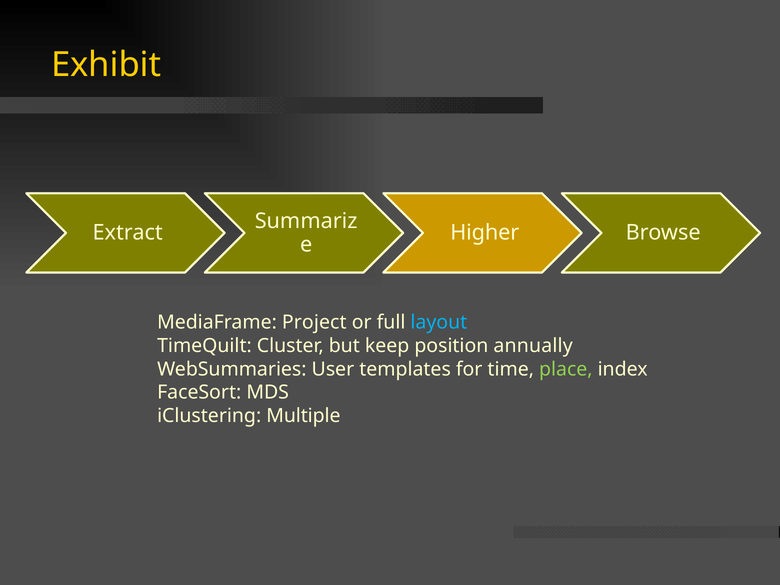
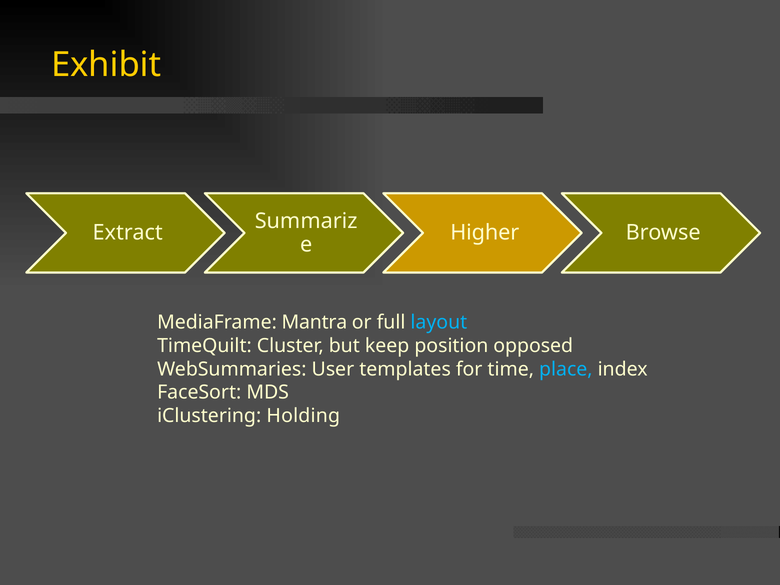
Project: Project -> Mantra (314, 322)
annually: annually -> opposed (533, 346)
place colour: light green -> light blue (566, 369)
Multiple: Multiple -> Holding (303, 416)
